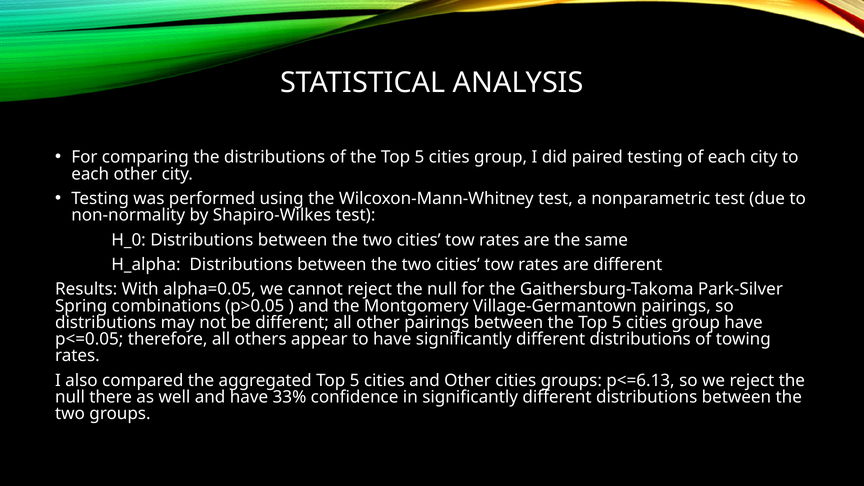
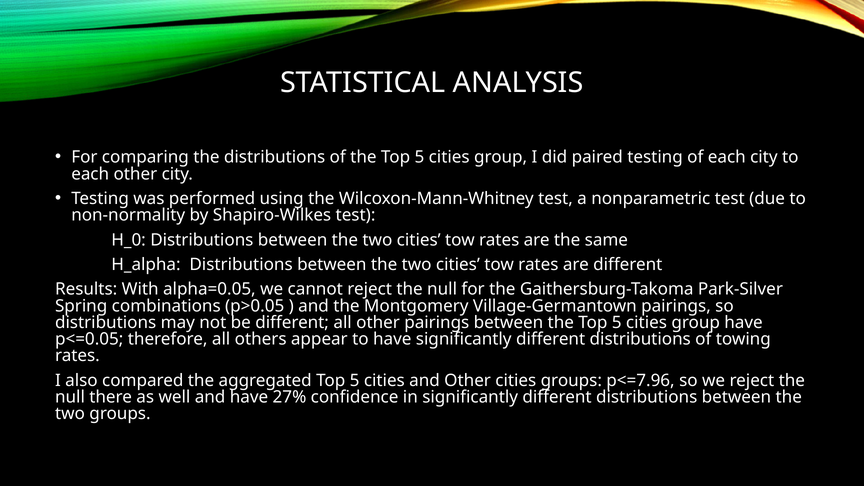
p<=6.13: p<=6.13 -> p<=7.96 (641, 380)
33%: 33% -> 27% (289, 397)
